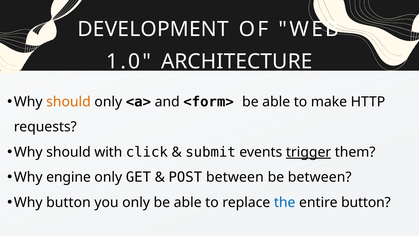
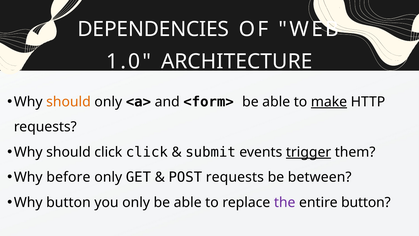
DEVELOPMENT: DEVELOPMENT -> DEPENDENCIES (153, 29)
make underline: none -> present (329, 102)
should with: with -> click (108, 152)
engine: engine -> before (68, 177)
POST between: between -> requests (235, 177)
the colour: blue -> purple (285, 202)
